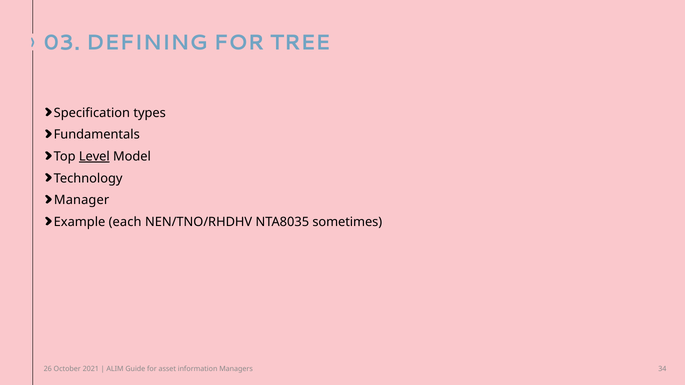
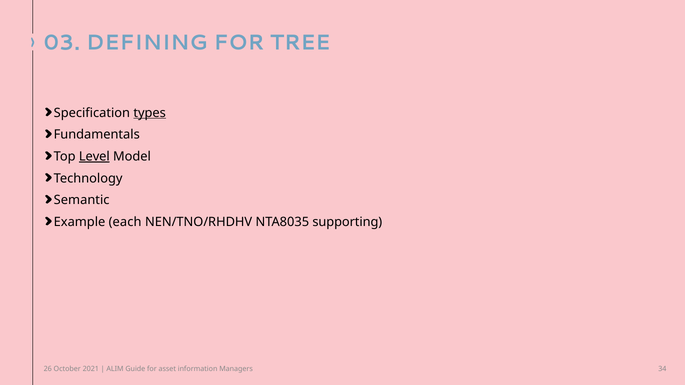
types underline: none -> present (150, 113)
Manager: Manager -> Semantic (82, 200)
sometimes: sometimes -> supporting (347, 222)
